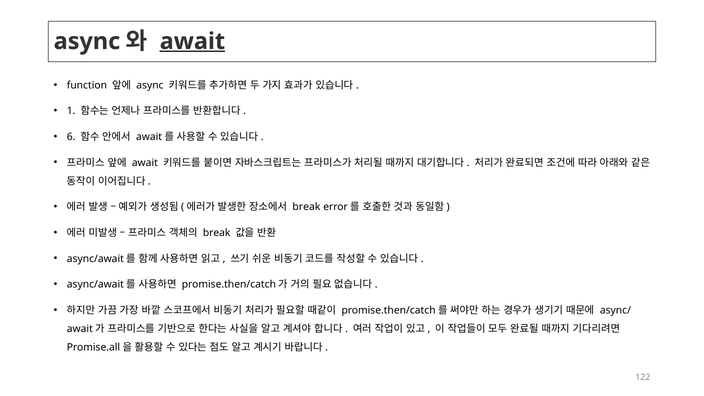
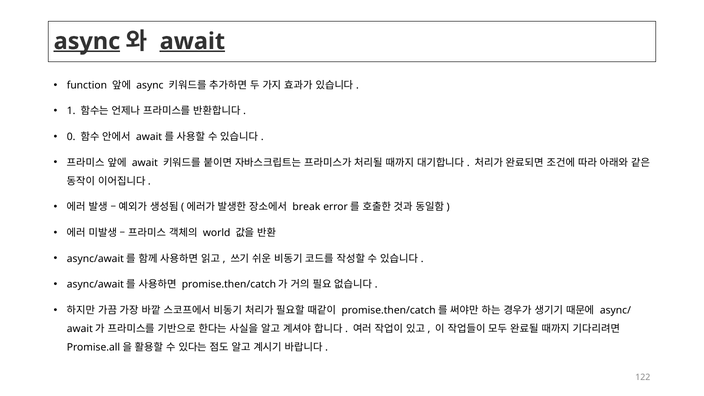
async underline: none -> present (87, 41)
6: 6 -> 0 (71, 137)
break: break -> world (217, 233)
